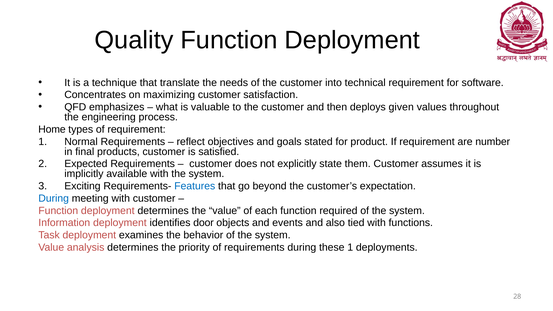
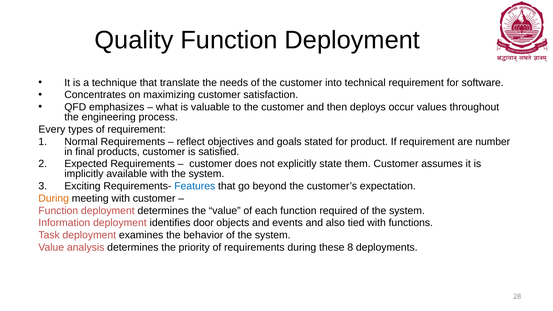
given: given -> occur (401, 107)
Home: Home -> Every (52, 129)
During colour: blue -> orange (54, 198)
these 1: 1 -> 8 (350, 248)
